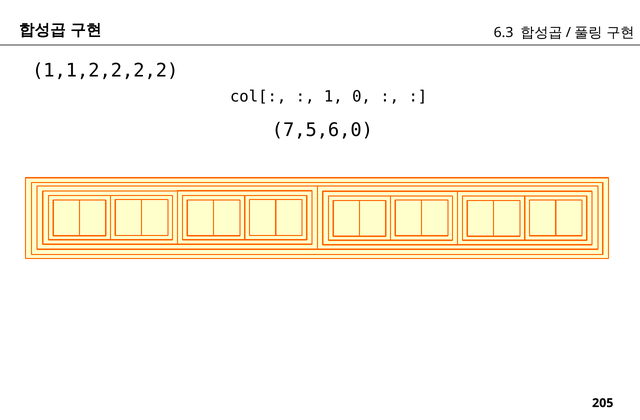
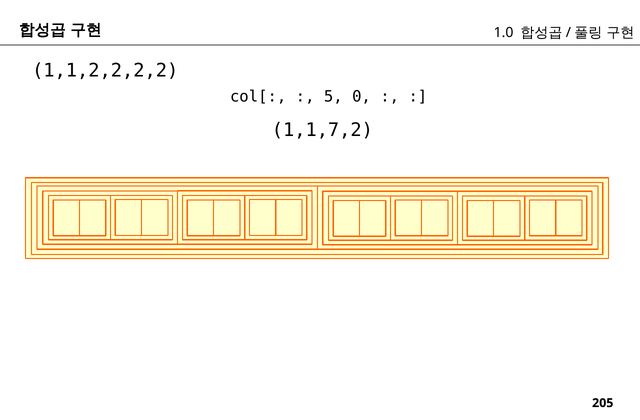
6.3: 6.3 -> 1.0 (504, 33)
1: 1 -> 5 (333, 97)
7,5,6,0: 7,5,6,0 -> 1,1,7,2 (322, 130)
